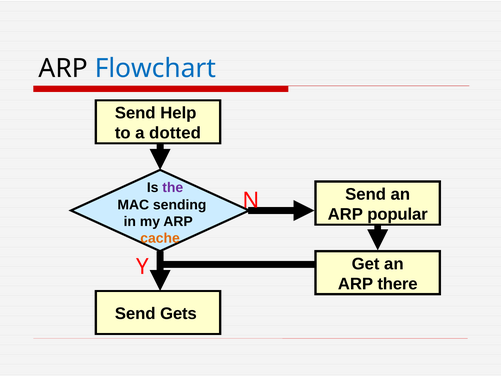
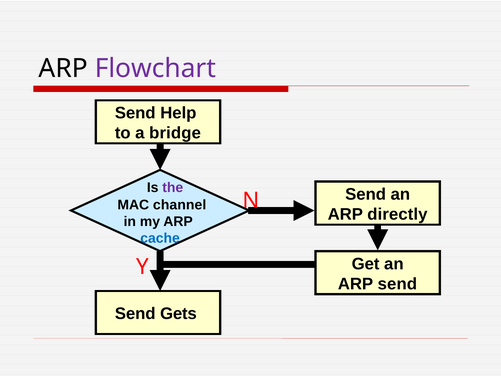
Flowchart colour: blue -> purple (155, 68)
dotted: dotted -> bridge (175, 133)
sending: sending -> channel (180, 205)
popular: popular -> directly (397, 214)
cache colour: orange -> blue (160, 238)
ARP there: there -> send (397, 284)
